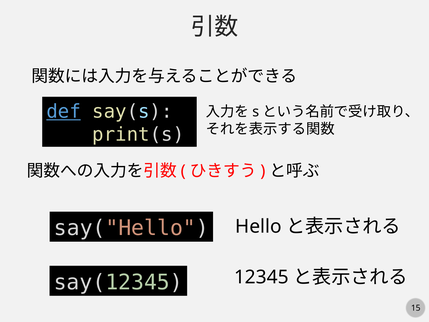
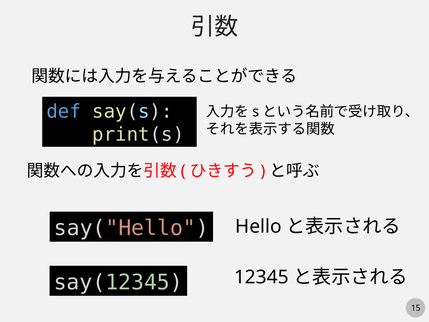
def underline: present -> none (64, 112)
